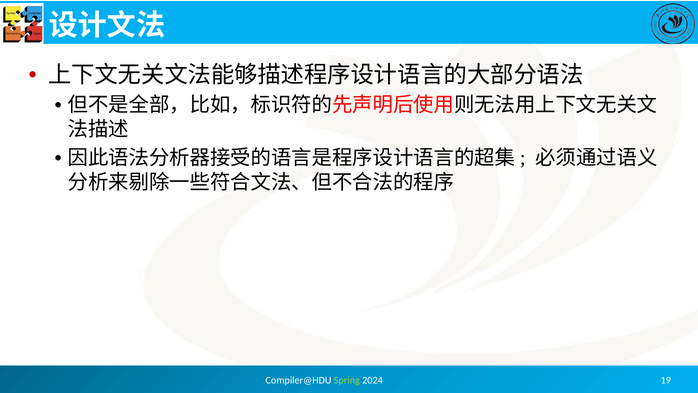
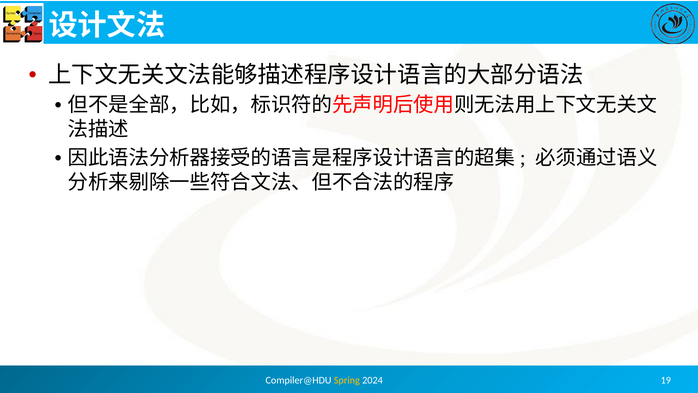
Spring colour: light green -> yellow (347, 380)
